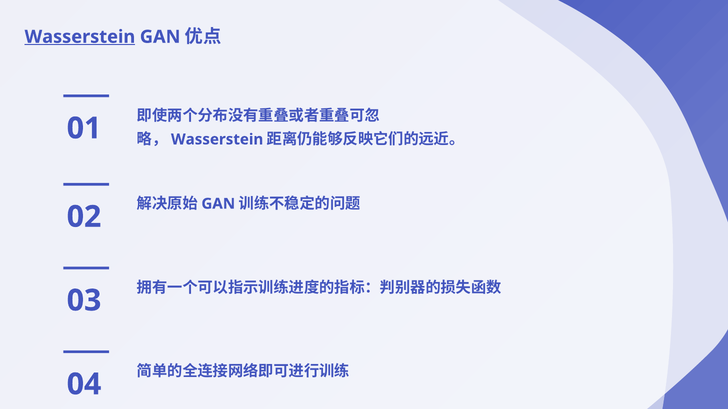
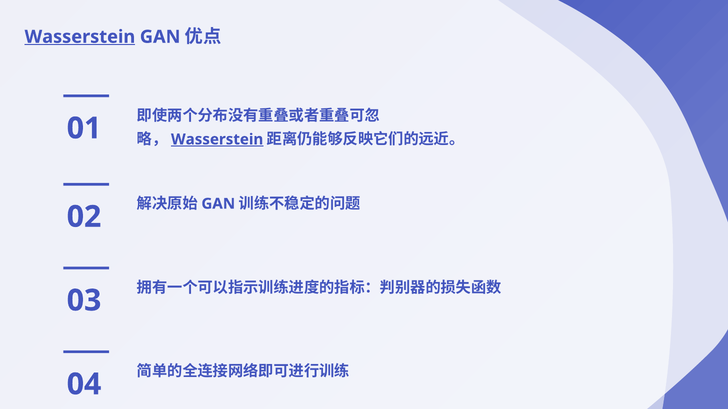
Wasserstein underline: none -> present (217, 140)
